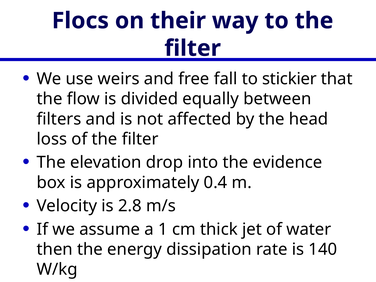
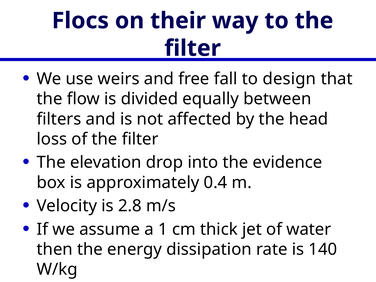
stickier: stickier -> design (289, 79)
